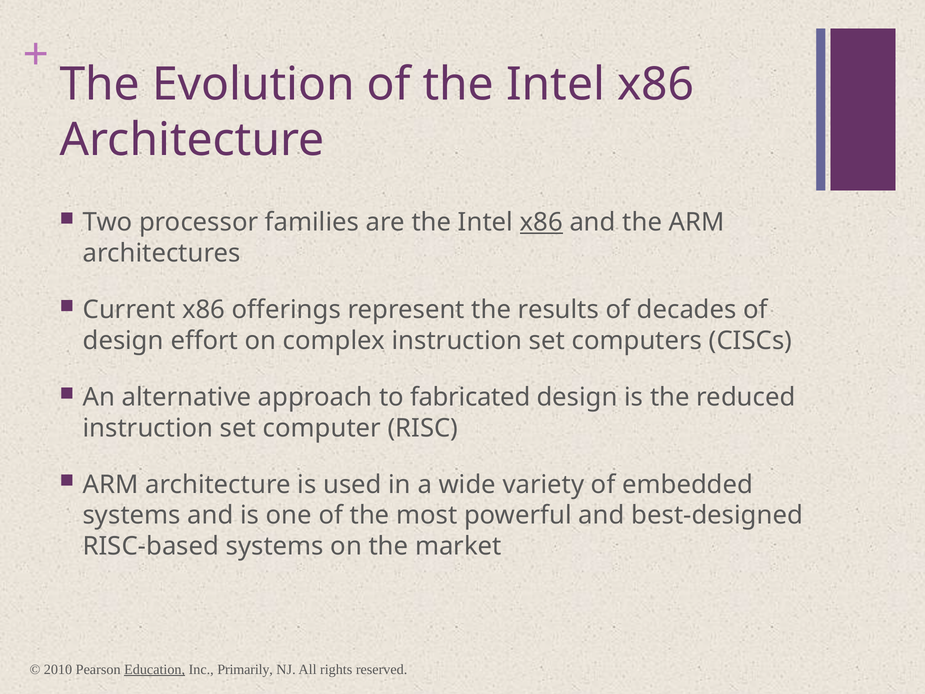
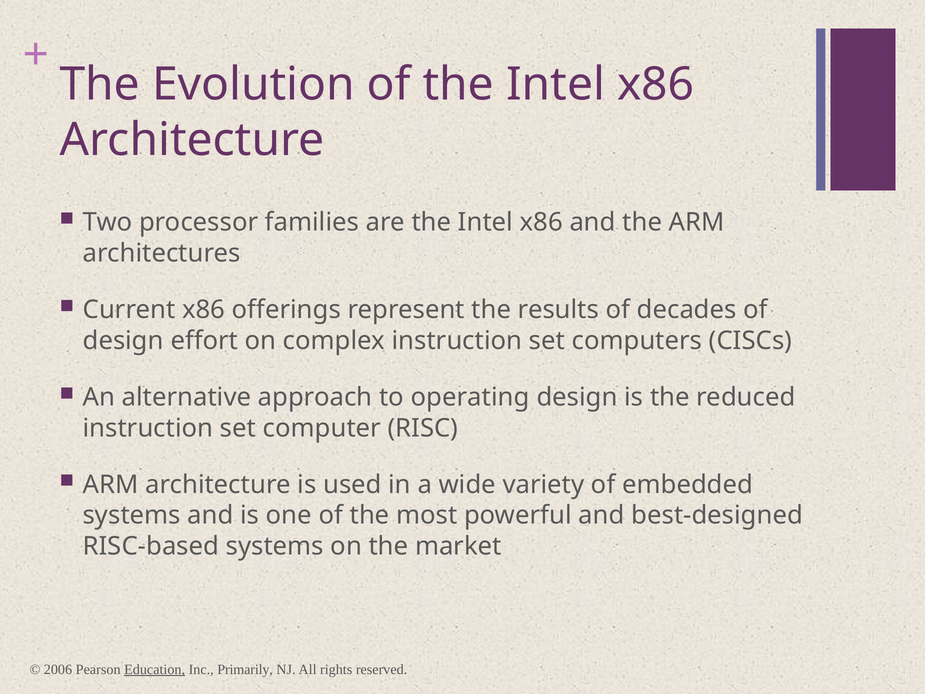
x86 underline: present -> none (541, 222)
fabricated: fabricated -> operating (470, 397)
2010: 2010 -> 2006 (58, 669)
